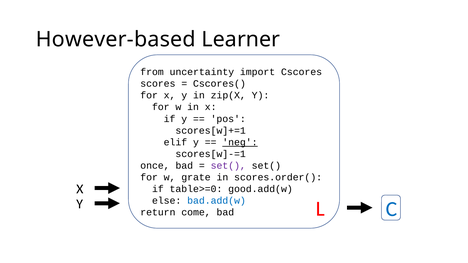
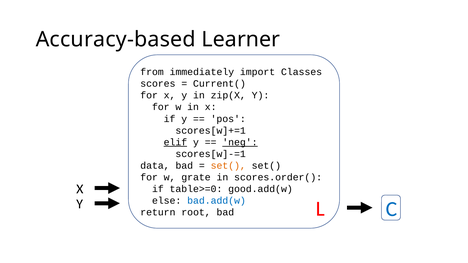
However-based: However-based -> Accuracy-based (116, 39)
uncertainty: uncertainty -> immediately (202, 72)
Cscores: Cscores -> Classes (302, 72)
Cscores(: Cscores( -> Current( (219, 84)
elif underline: none -> present (175, 142)
once: once -> data (155, 166)
set( colour: purple -> orange (228, 166)
come: come -> root (196, 213)
